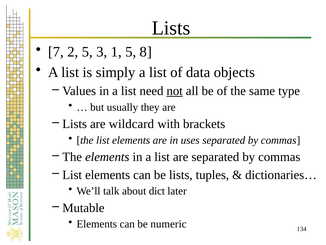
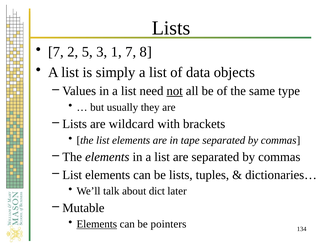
1 5: 5 -> 7 (131, 52)
uses: uses -> tape (190, 140)
Elements underline: none -> present (97, 224)
numeric: numeric -> pointers (168, 224)
